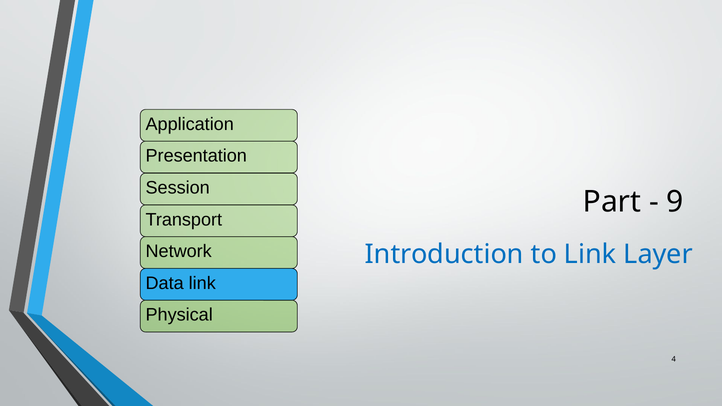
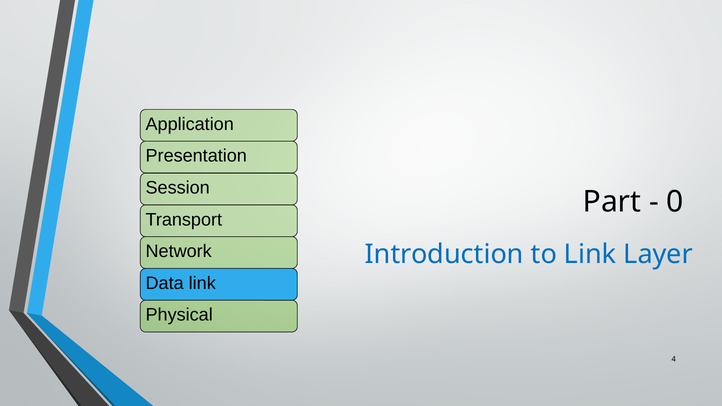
9: 9 -> 0 (675, 202)
